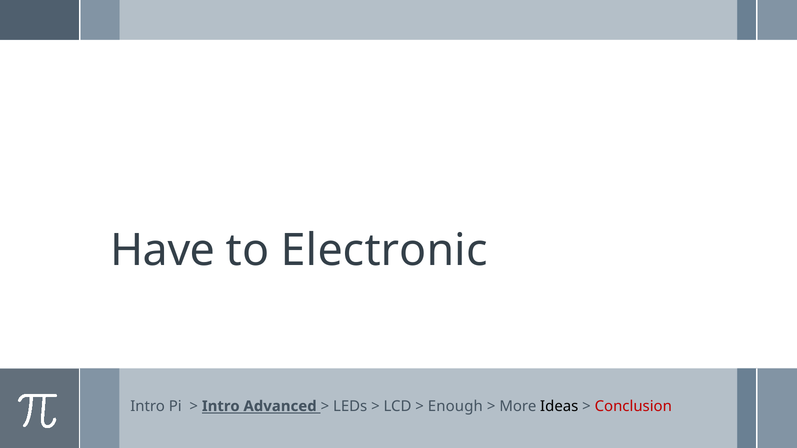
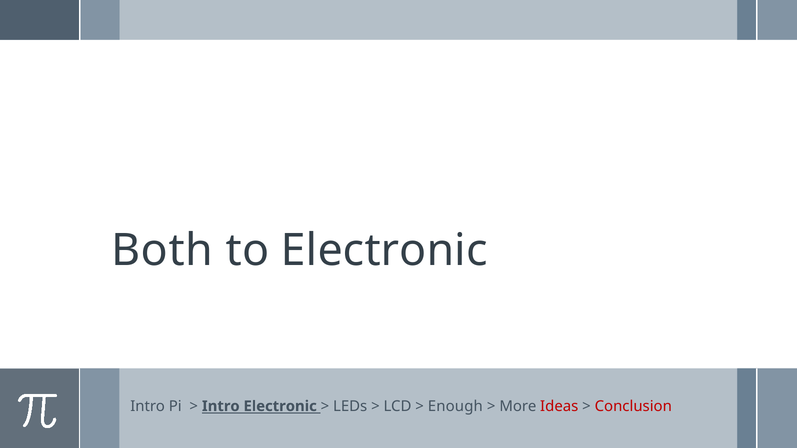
Have: Have -> Both (162, 251)
Intro Advanced: Advanced -> Electronic (280, 407)
Ideas colour: black -> red (559, 407)
